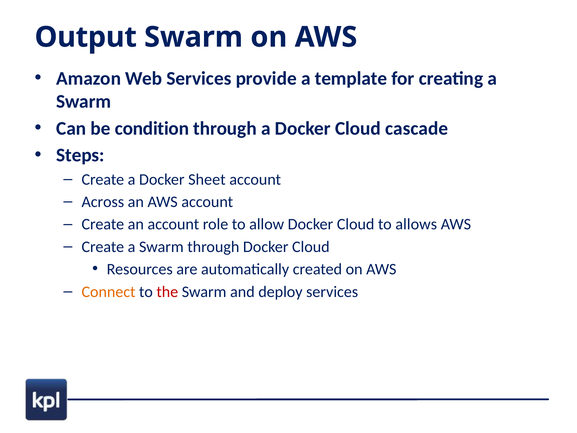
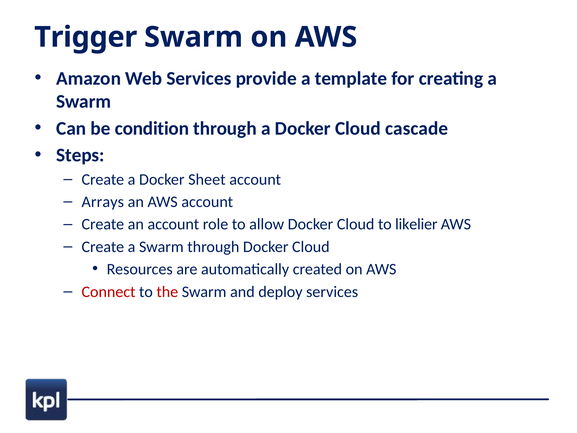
Output: Output -> Trigger (86, 37)
Across: Across -> Arrays (103, 202)
allows: allows -> likelier (416, 224)
Connect colour: orange -> red (108, 292)
